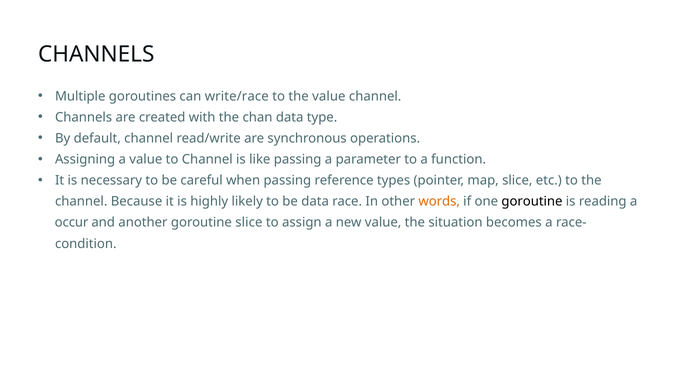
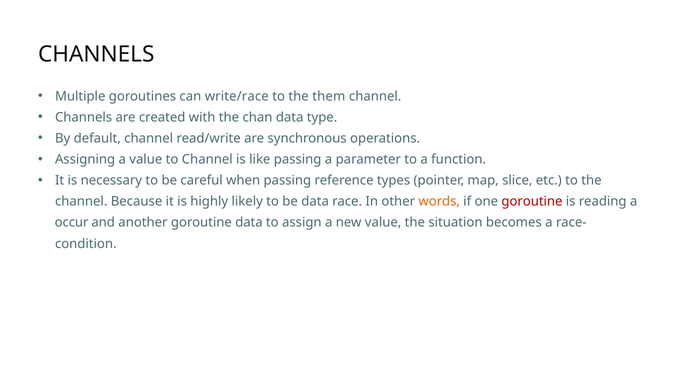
the value: value -> them (329, 96)
goroutine colour: black -> red (532, 201)
goroutine slice: slice -> data (249, 222)
